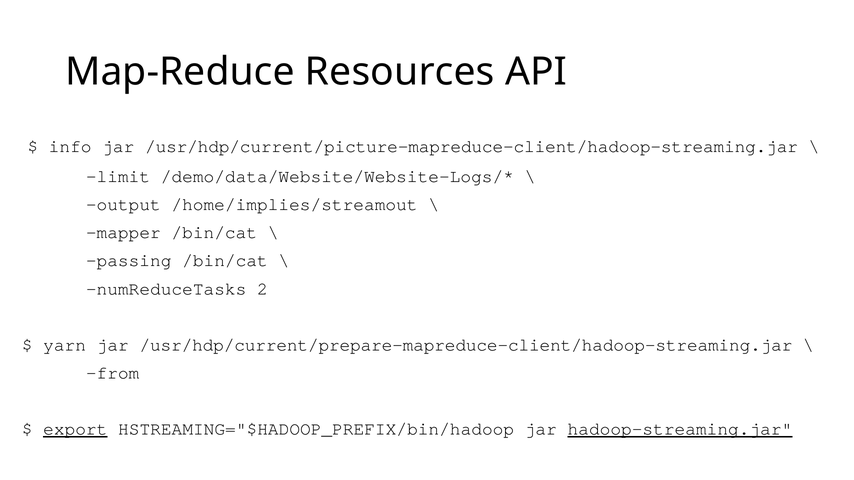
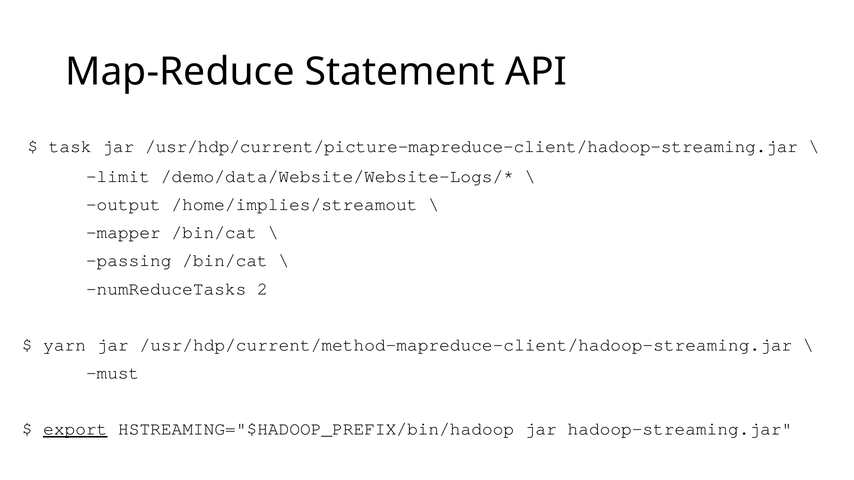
Resources: Resources -> Statement (400, 72)
info: info -> task (70, 147)
/usr/hdp/current/prepare-mapreduce-client/hadoop-streaming.jar: /usr/hdp/current/prepare-mapreduce-client/hadoop-streaming.jar -> /usr/hdp/current/method-mapreduce-client/hadoop-streaming.jar (466, 345)
from: from -> must (113, 373)
hadoop-streaming.jar underline: present -> none (680, 429)
